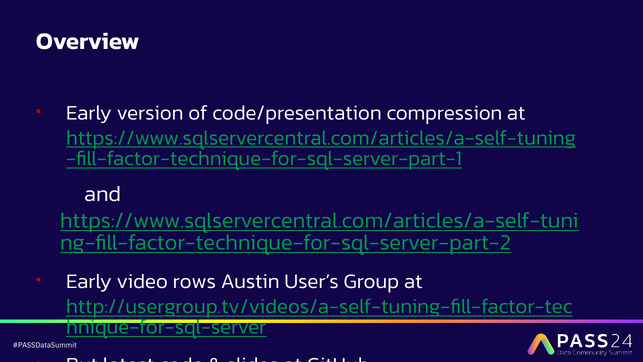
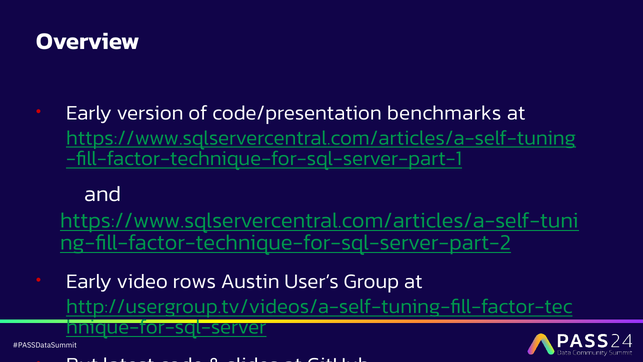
compression: compression -> benchmarks (444, 113)
